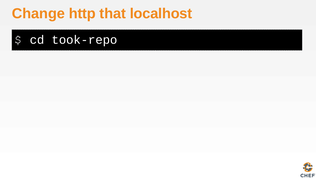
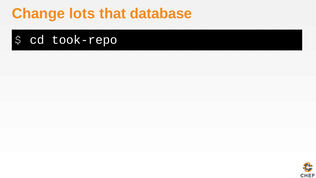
http: http -> lots (82, 14)
localhost: localhost -> database (161, 14)
